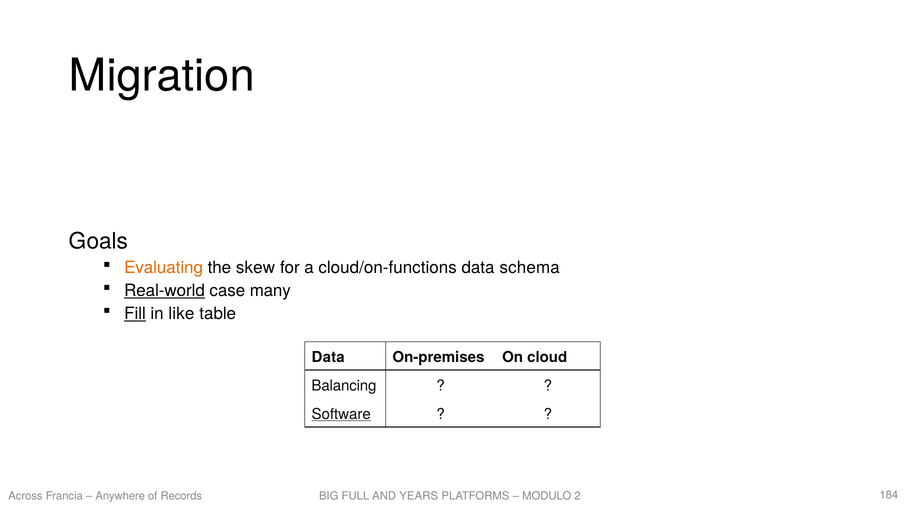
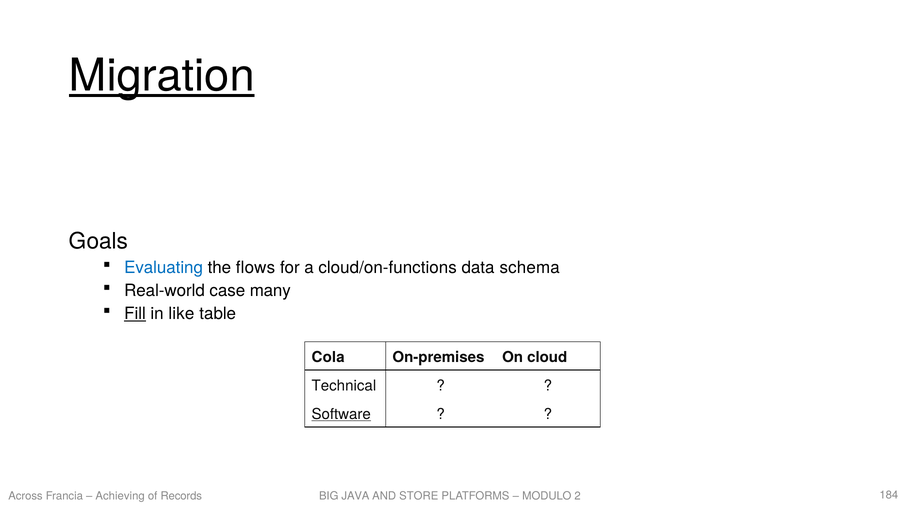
Migration underline: none -> present (162, 76)
Evaluating colour: orange -> blue (164, 268)
skew: skew -> flows (255, 268)
Real-world underline: present -> none (164, 291)
Data: Data -> Cola (328, 357)
Balancing: Balancing -> Technical (344, 386)
Anywhere: Anywhere -> Achieving (120, 496)
FULL: FULL -> JAVA (355, 496)
YEARS: YEARS -> STORE (419, 496)
